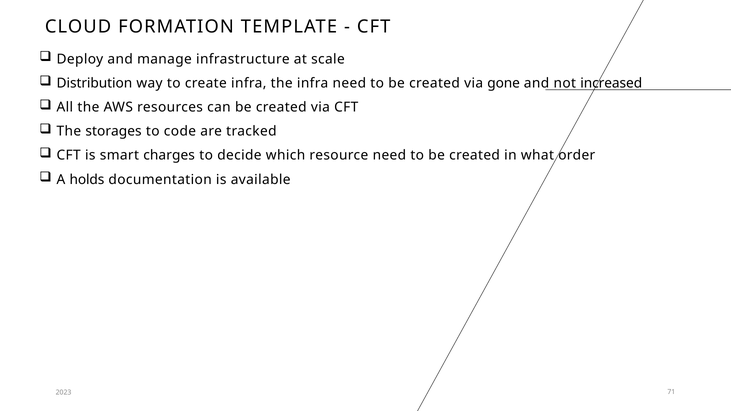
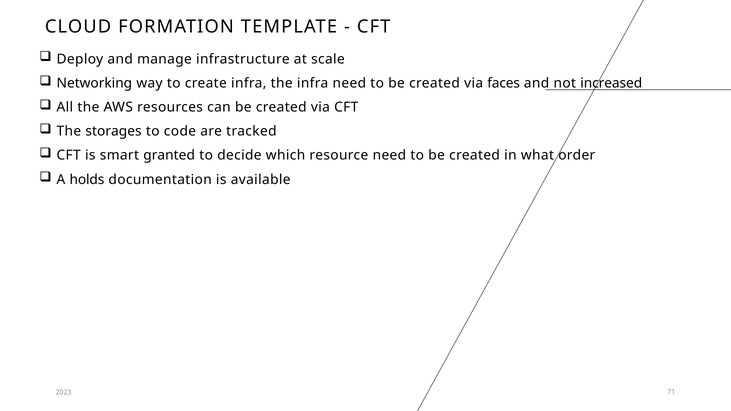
Distribution: Distribution -> Networking (94, 83)
gone: gone -> faces (504, 83)
charges: charges -> granted (169, 156)
